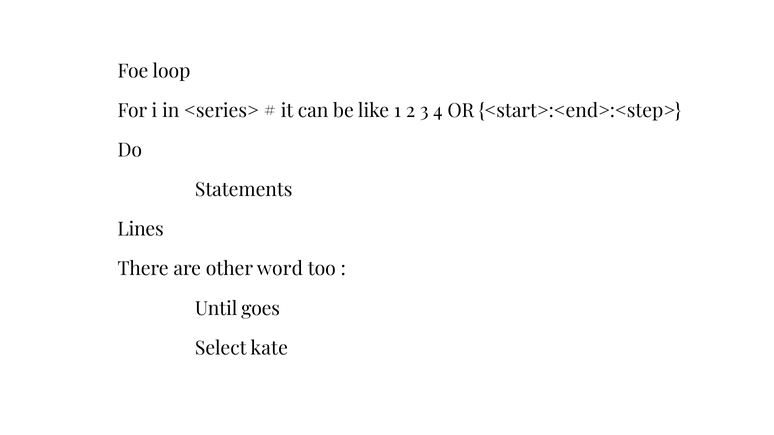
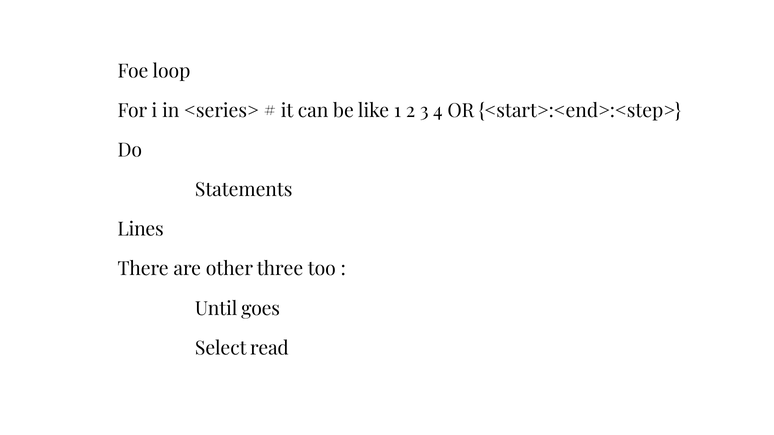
word: word -> three (280, 269)
kate: kate -> read (269, 348)
